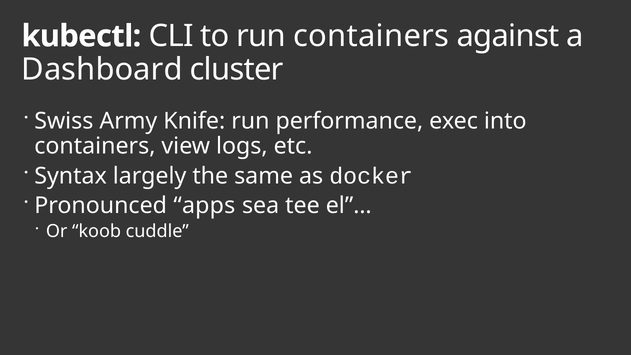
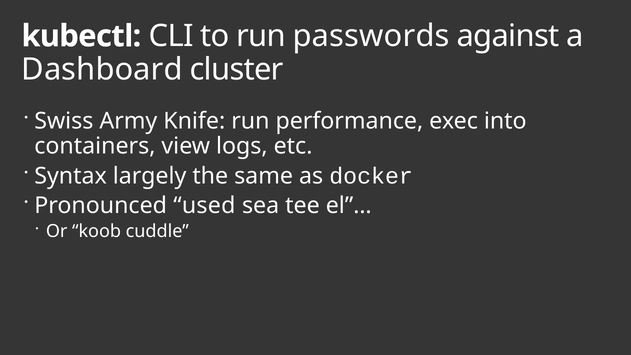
run containers: containers -> passwords (371, 36)
apps: apps -> used (204, 205)
